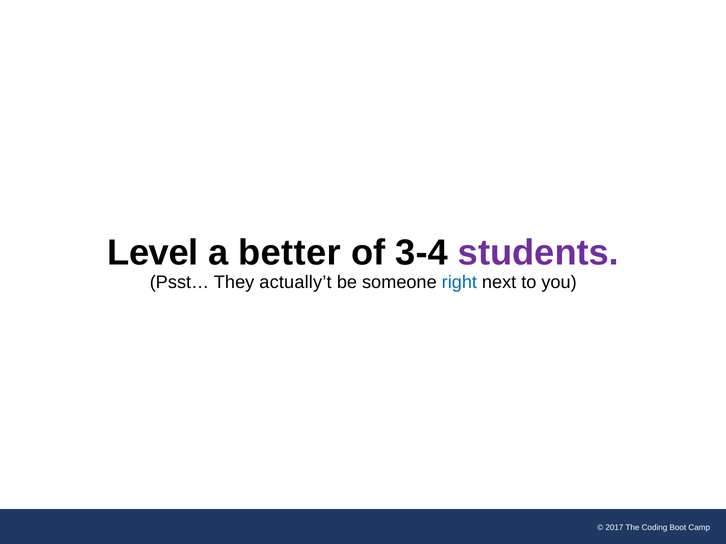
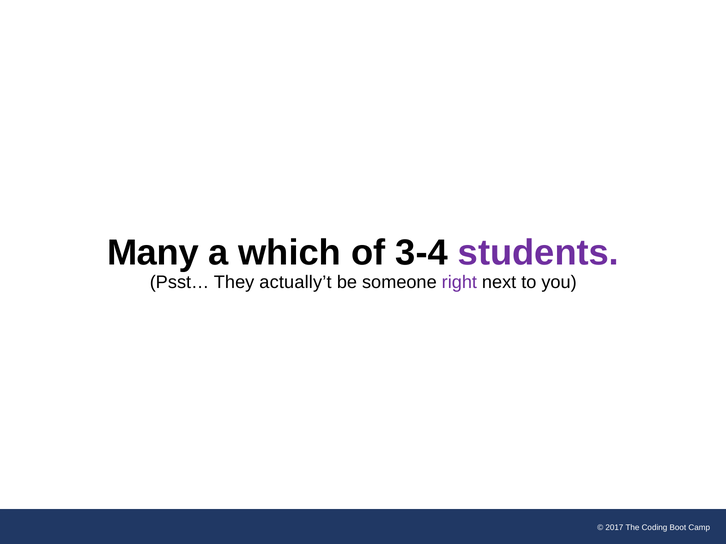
Level: Level -> Many (153, 253)
better: better -> which (290, 253)
right colour: blue -> purple (459, 283)
